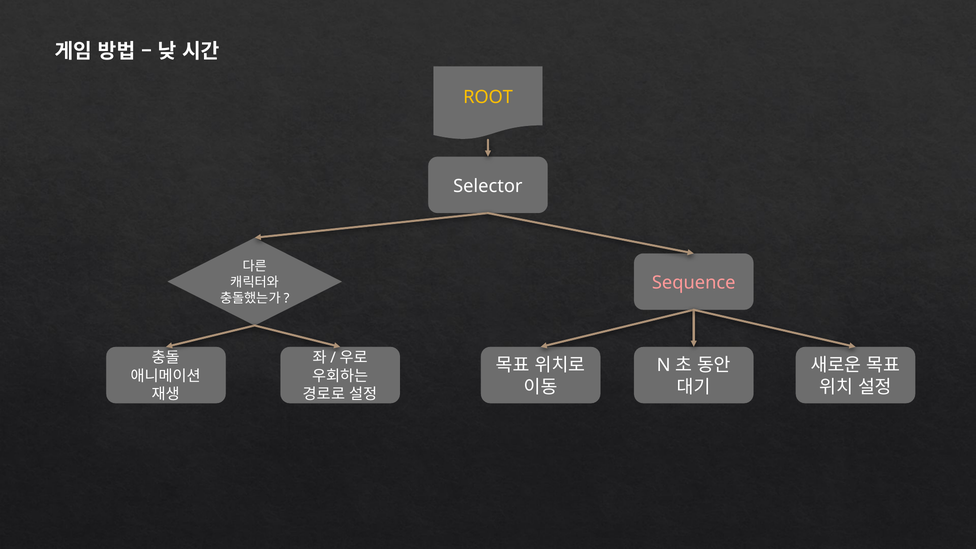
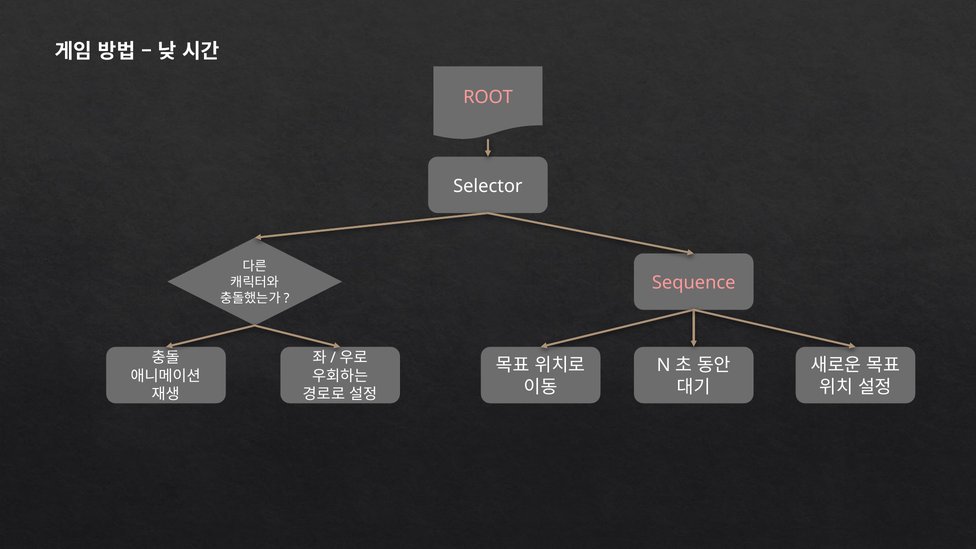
ROOT colour: yellow -> pink (488, 97)
